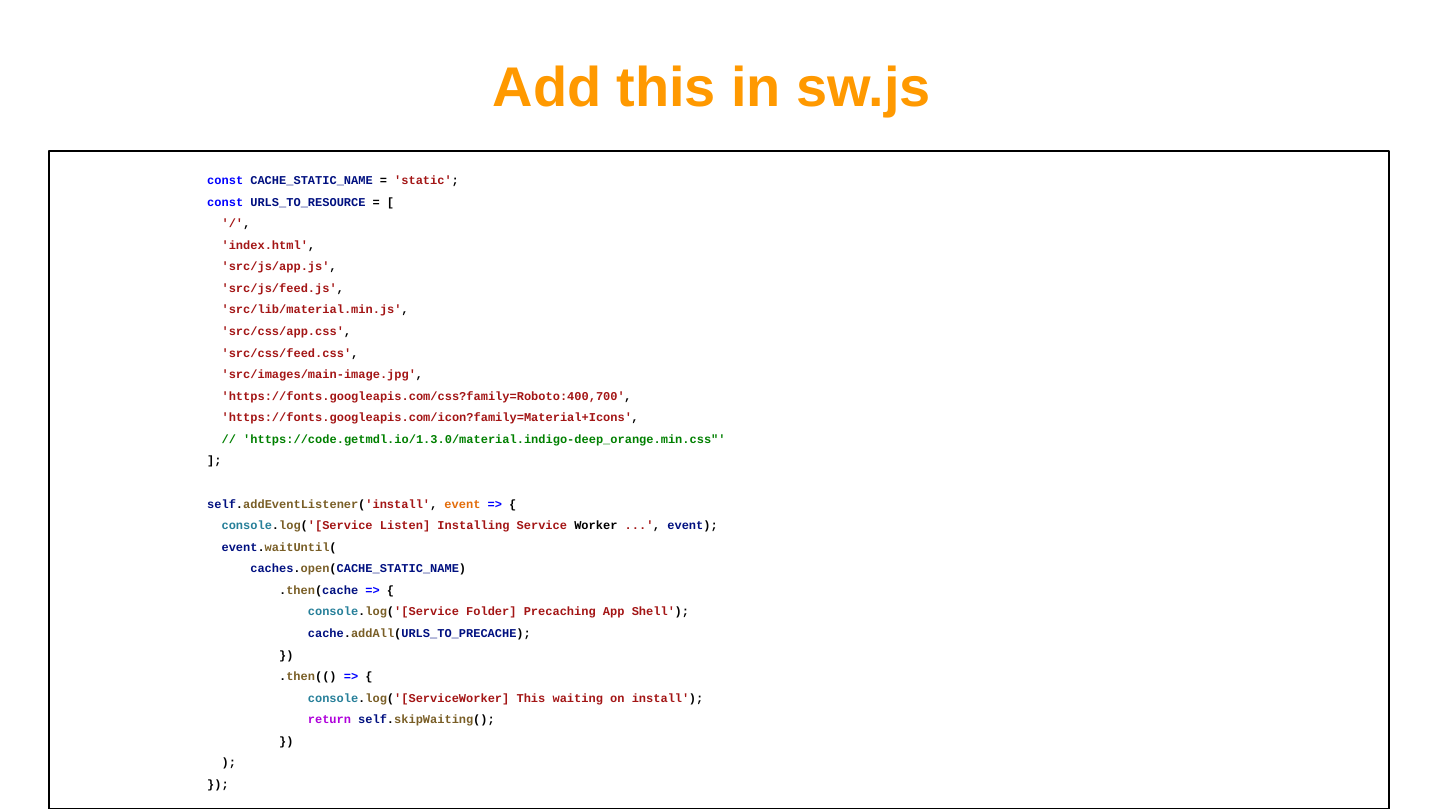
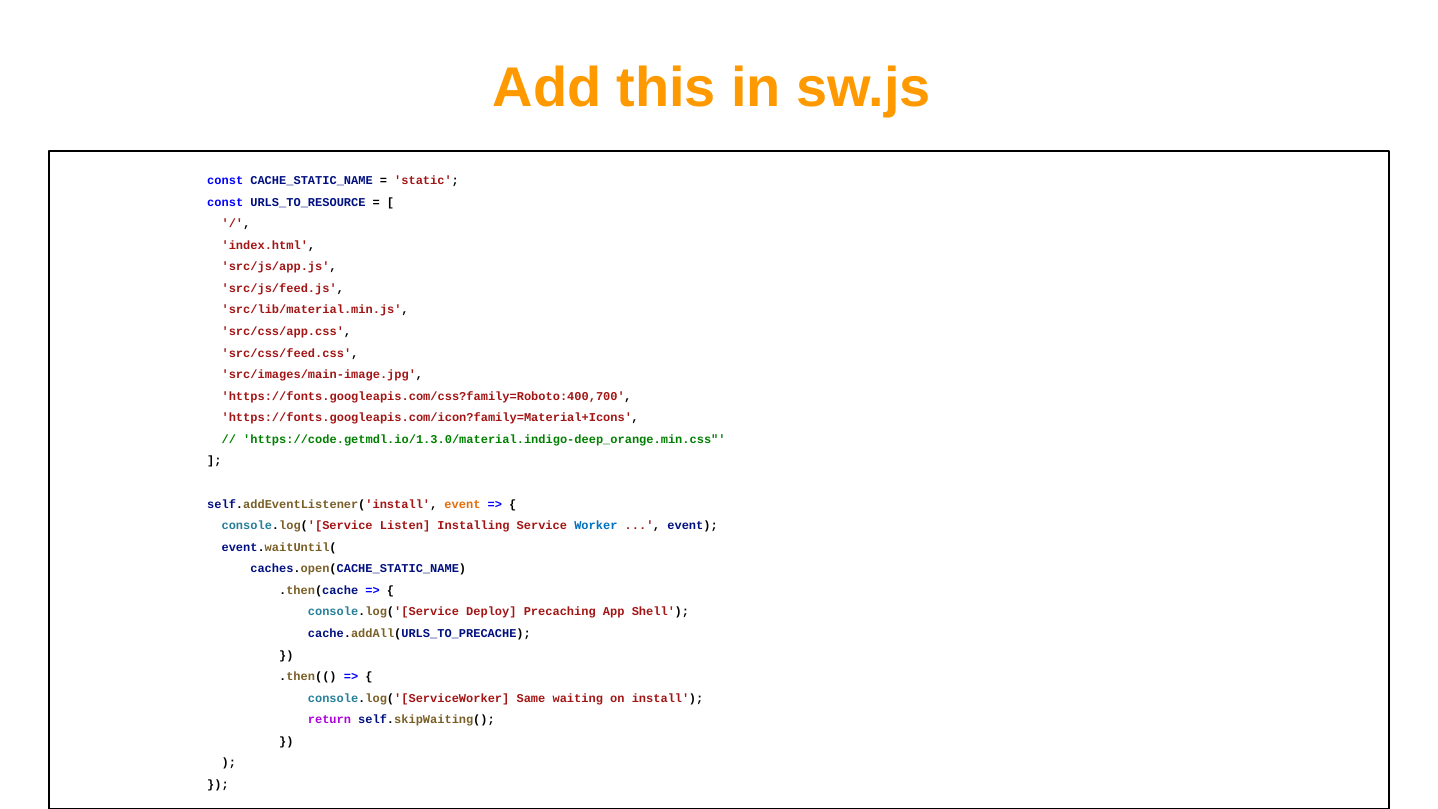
Worker colour: black -> blue (596, 526)
Folder: Folder -> Deploy (491, 612)
console.log('[ServiceWorker This: This -> Same (531, 698)
